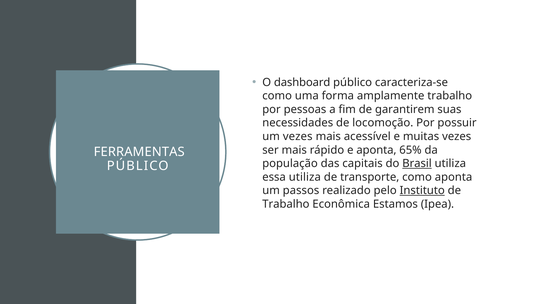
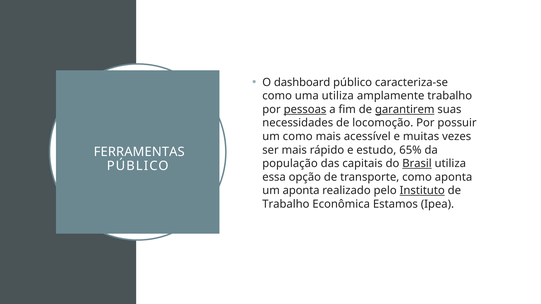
uma forma: forma -> utiliza (338, 96)
pessoas underline: none -> present (305, 109)
garantirem underline: none -> present (405, 109)
um vezes: vezes -> como (298, 137)
e aponta: aponta -> estudo (376, 150)
essa utiliza: utiliza -> opção (305, 177)
um passos: passos -> aponta (301, 191)
